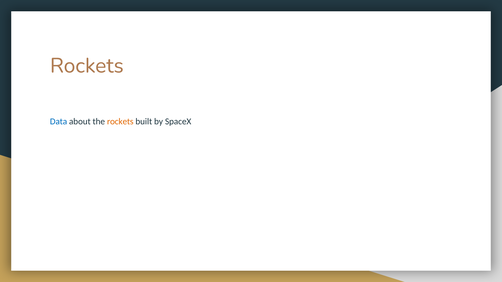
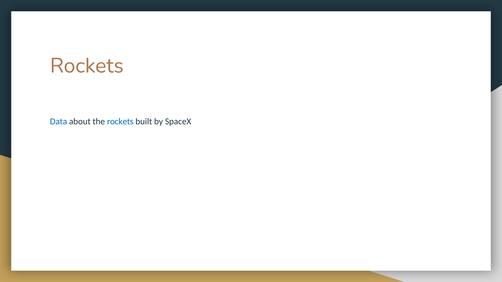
rockets colour: orange -> blue (120, 122)
